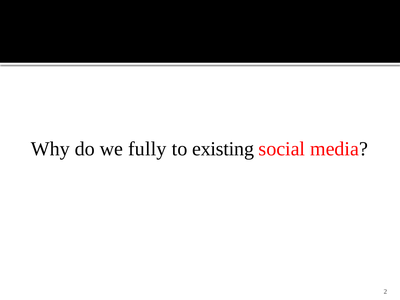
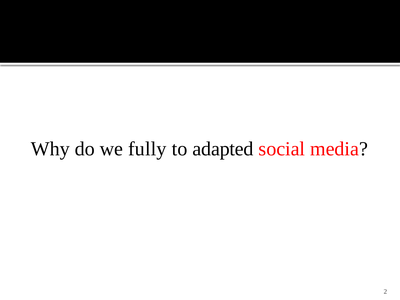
existing: existing -> adapted (223, 149)
